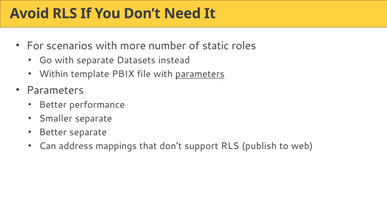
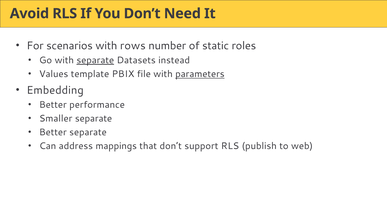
more: more -> rows (133, 46)
separate underline: none -> present (95, 60)
Within: Within -> Values (54, 74)
Parameters: Parameters -> Embedding (55, 90)
